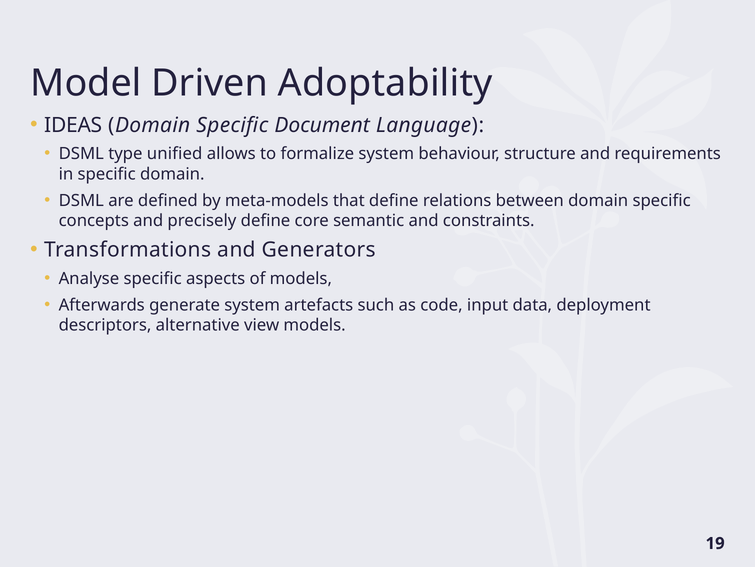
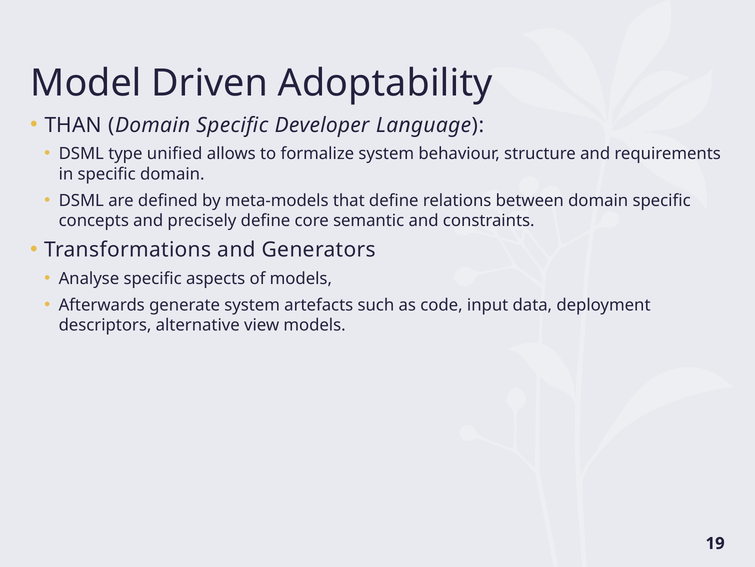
IDEAS: IDEAS -> THAN (73, 125)
Document: Document -> Developer (322, 125)
